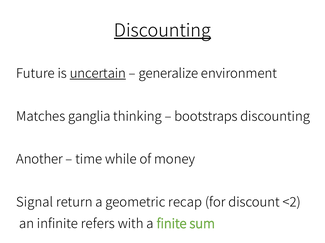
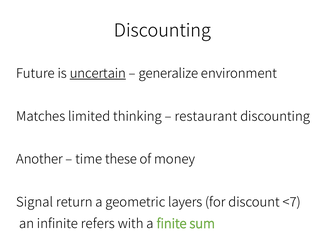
Discounting underline: present -> none (162, 31)
ganglia: ganglia -> limited (89, 117)
bootstraps: bootstraps -> restaurant (206, 117)
while: while -> these (121, 160)
recap: recap -> layers (185, 203)
<2: <2 -> <7 (292, 203)
